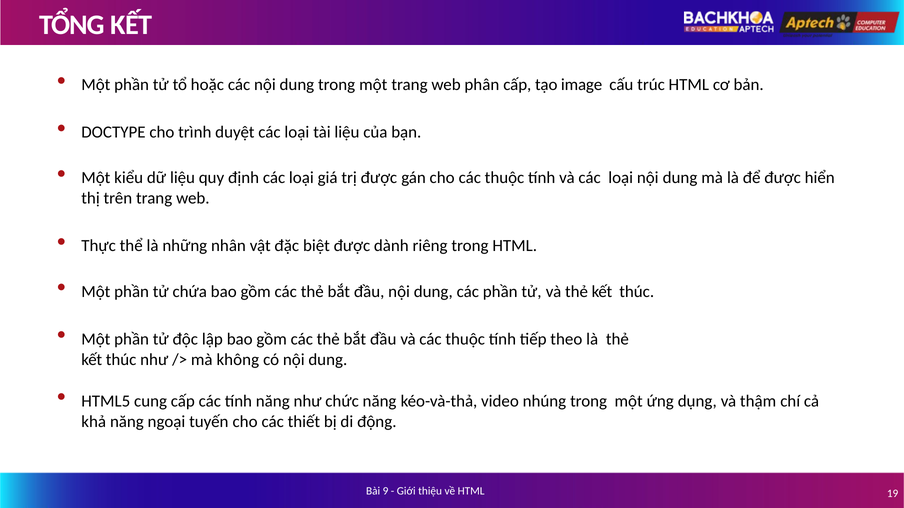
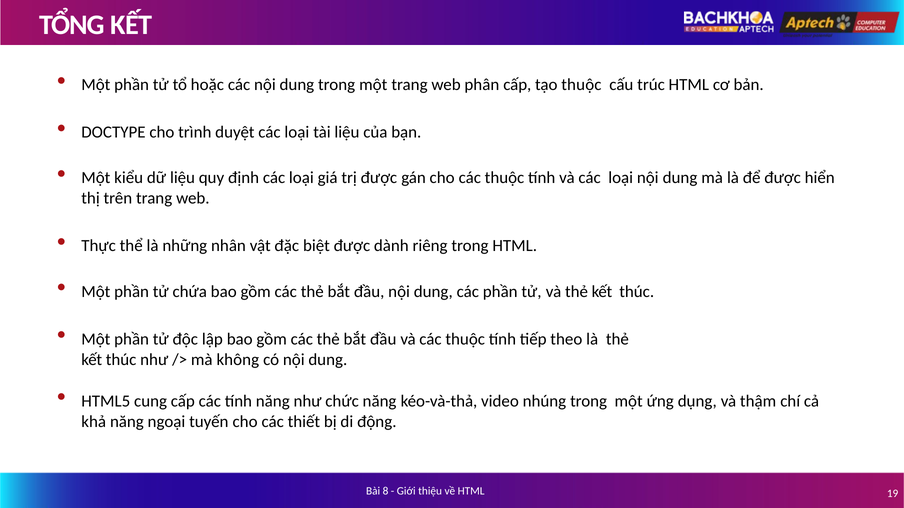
tạo image: image -> thuộc (581, 85)
9: 9 -> 8 (386, 491)
